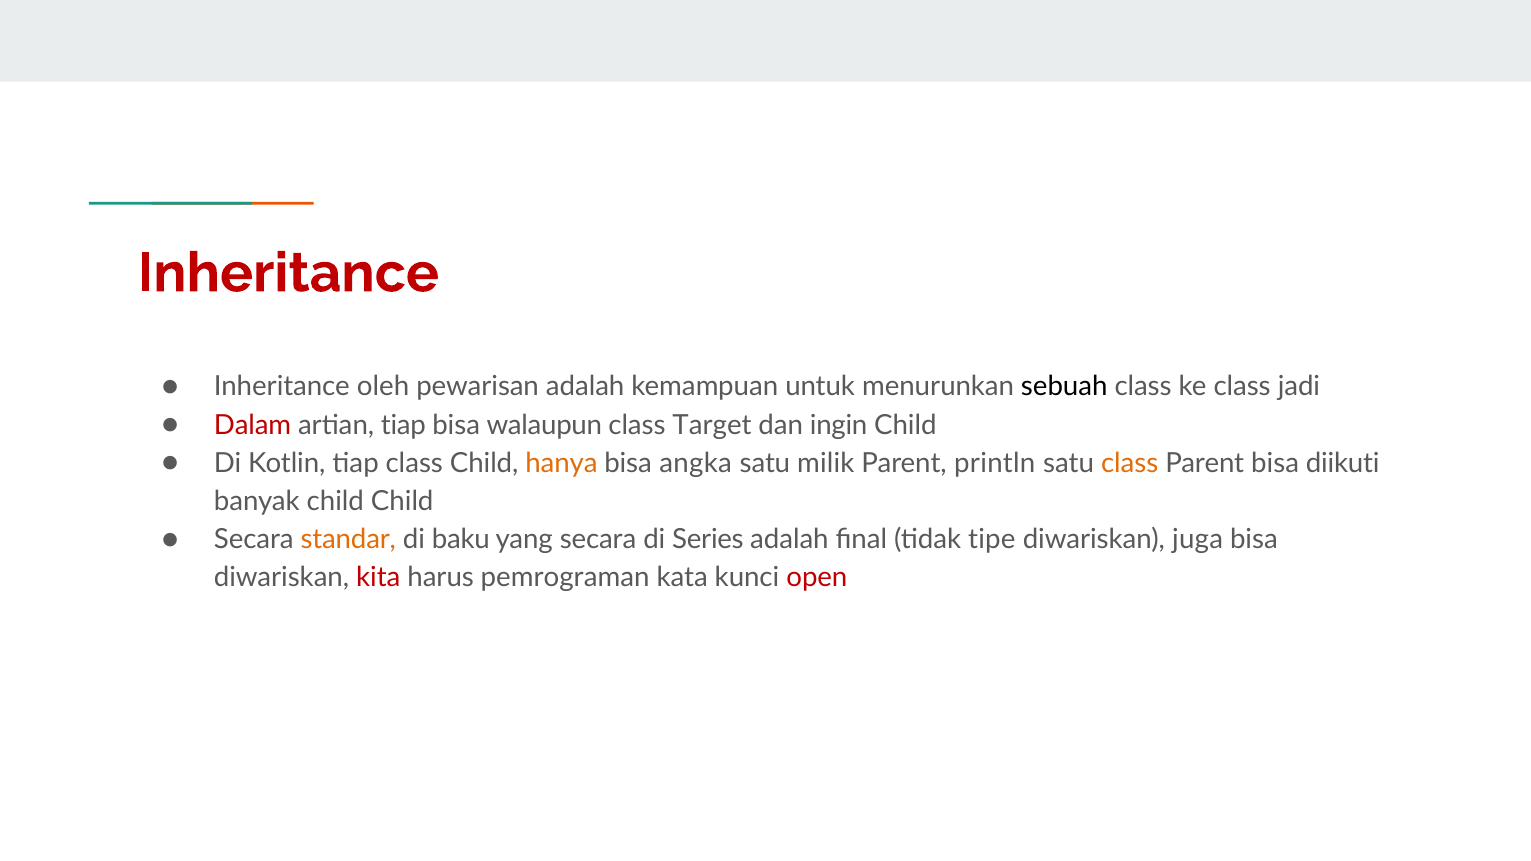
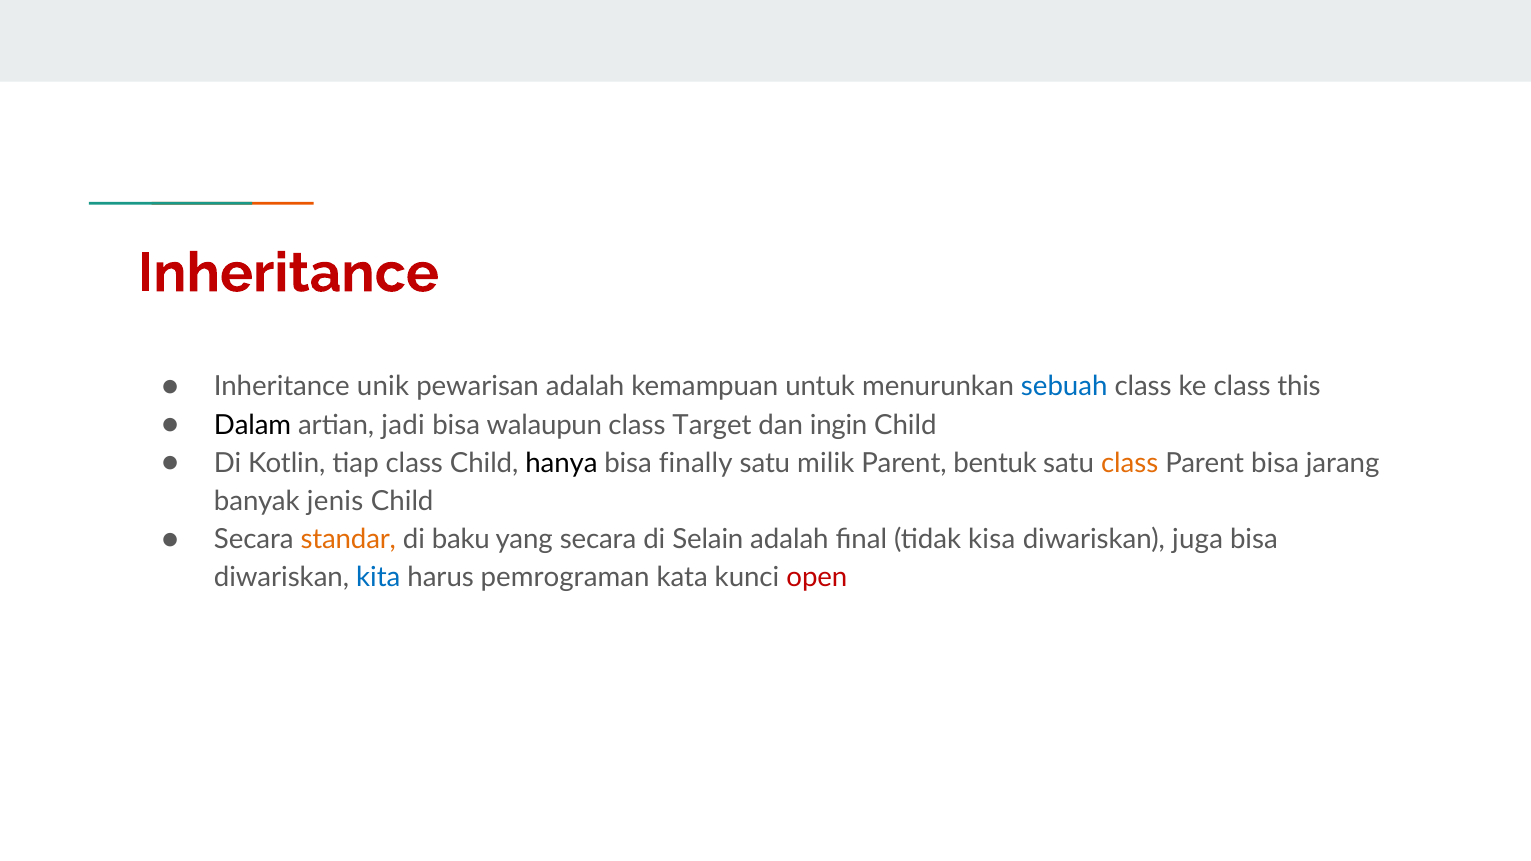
oleh: oleh -> unik (383, 387)
sebuah colour: black -> blue (1064, 387)
jadi: jadi -> this (1299, 387)
Dalam colour: red -> black (253, 425)
artian tiap: tiap -> jadi (403, 425)
hanya colour: orange -> black (561, 463)
angka: angka -> finally (696, 463)
println: println -> bentuk (995, 463)
diikuti: diikuti -> jarang (1343, 463)
banyak child: child -> jenis (335, 501)
Series: Series -> Selain (708, 539)
tipe: tipe -> kisa (992, 539)
kita colour: red -> blue (378, 578)
